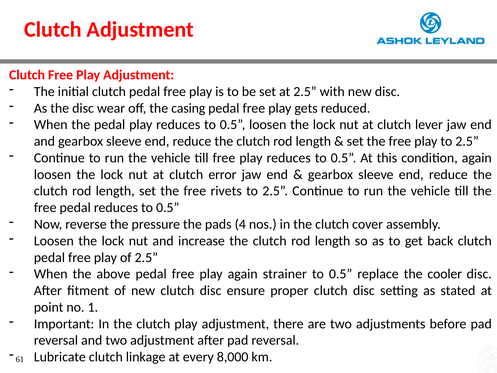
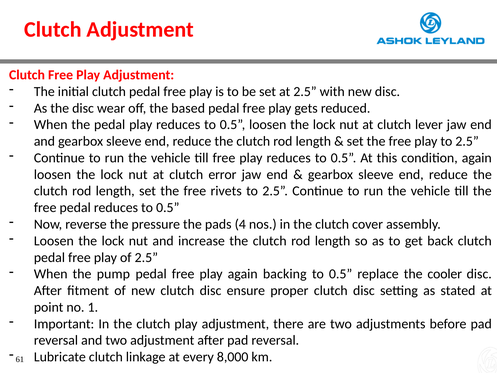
casing: casing -> based (188, 108)
above: above -> pump (113, 274)
strainer: strainer -> backing (285, 274)
